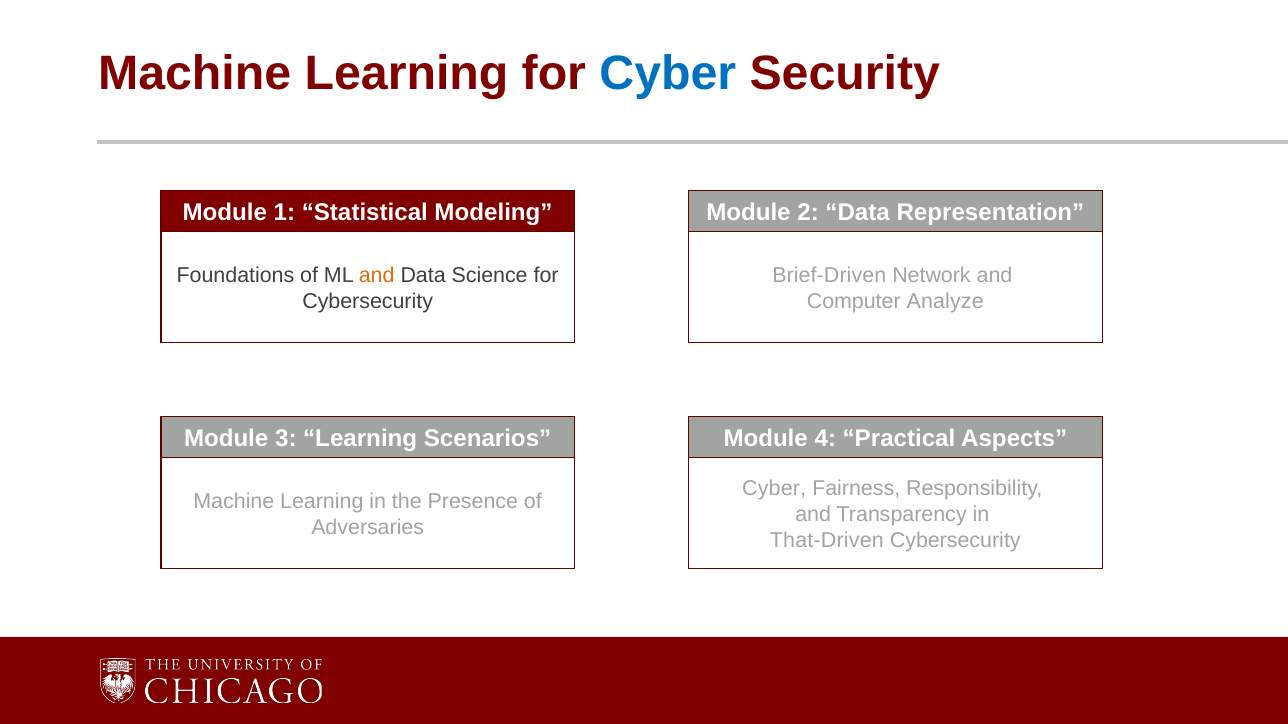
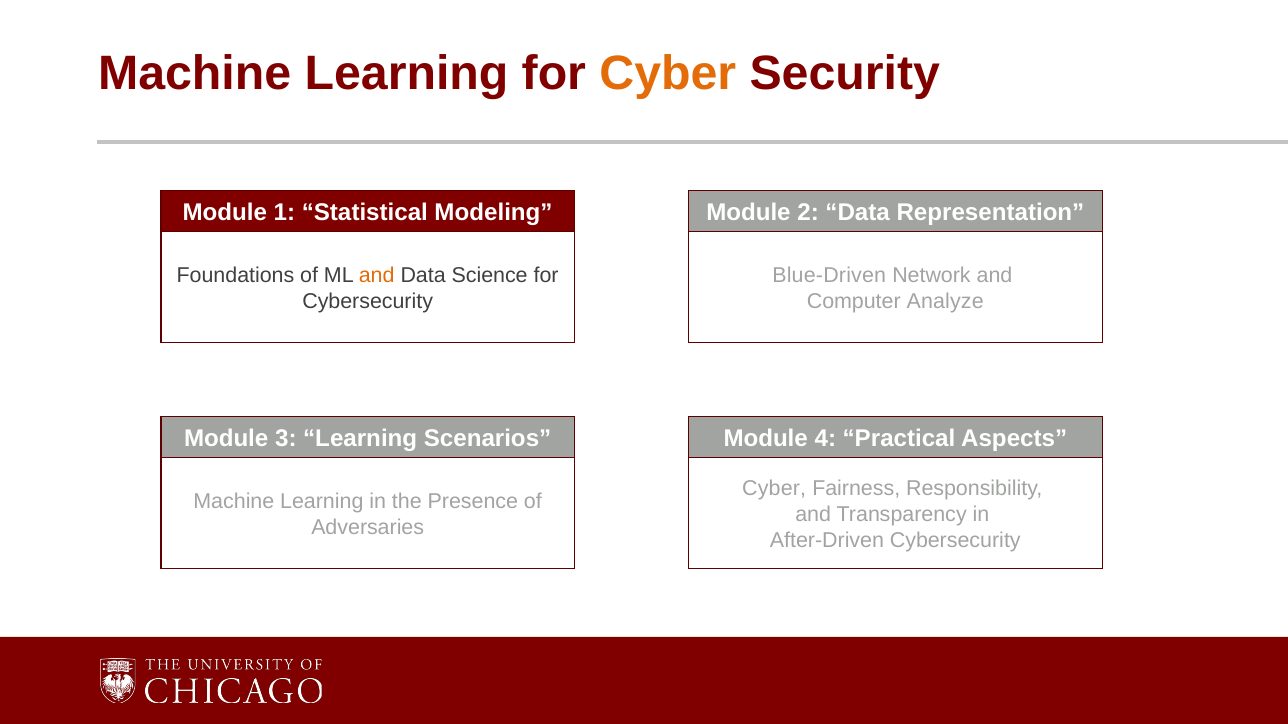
Cyber colour: blue -> orange (668, 73)
Brief-Driven: Brief-Driven -> Blue-Driven (829, 276)
That-Driven: That-Driven -> After-Driven (827, 540)
